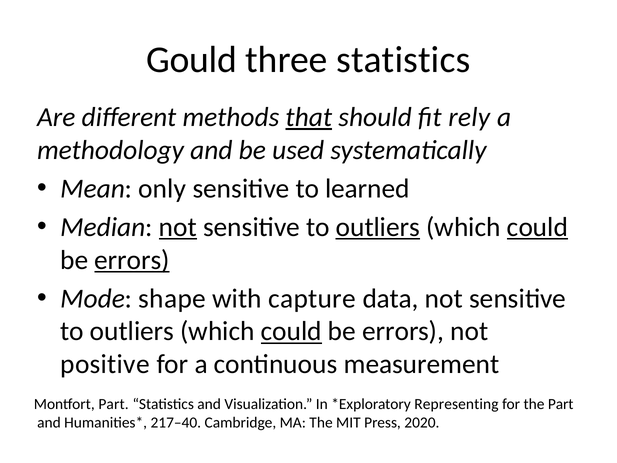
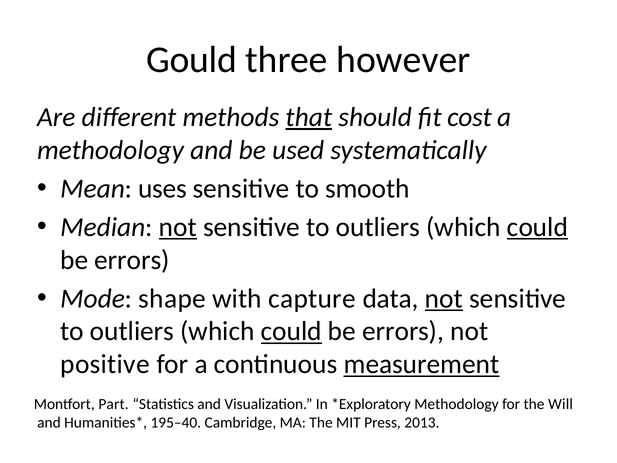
three statistics: statistics -> however (403, 60)
rely: rely -> cost (469, 117)
only: only -> uses (163, 189)
learned: learned -> smooth (367, 189)
outliers underline: present -> none (378, 227)
errors underline: present -> none (132, 260)
not underline: none -> present (444, 298)
measurement underline: none -> present (422, 364)
Representing: Representing -> Methodology (456, 404)
the Part: Part -> Will (561, 404)
217–40: 217–40 -> 195–40 (176, 422)
2020: 2020 -> 2013 (422, 422)
